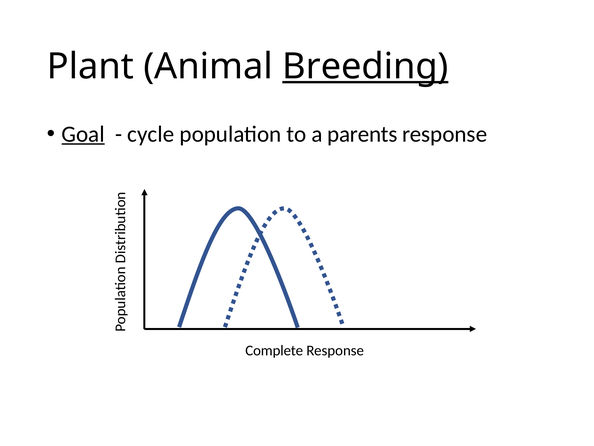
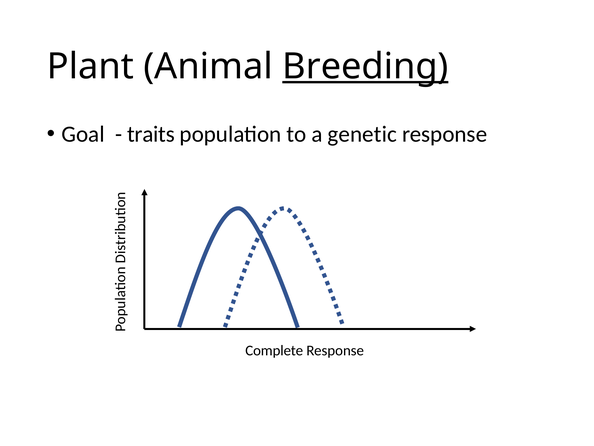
Goal underline: present -> none (83, 134)
cycle: cycle -> traits (151, 134)
parents: parents -> genetic (362, 134)
